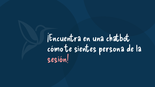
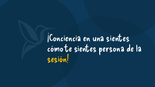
¡Encuentra: ¡Encuentra -> ¡Conciencia (64, 38)
una chatbot: chatbot -> sientes (118, 38)
sesión colour: pink -> yellow (58, 59)
